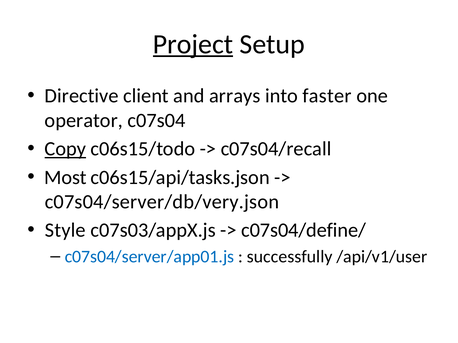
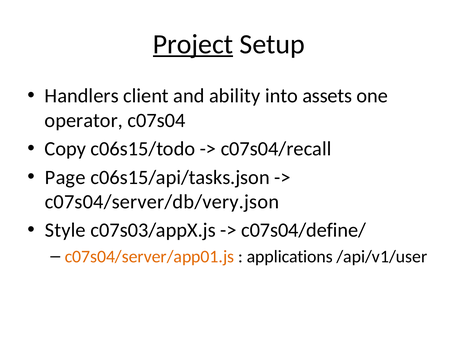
Directive: Directive -> Handlers (82, 96)
arrays: arrays -> ability (235, 96)
faster: faster -> assets (327, 96)
Copy underline: present -> none (65, 149)
Most: Most -> Page (65, 178)
c07s04/server/app01.js colour: blue -> orange (149, 257)
successfully: successfully -> applications (290, 257)
